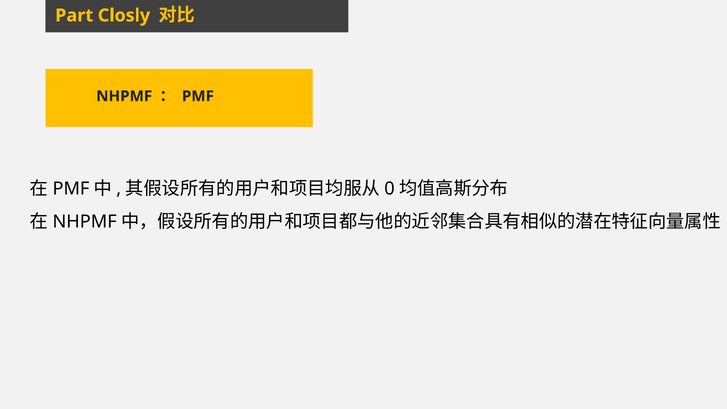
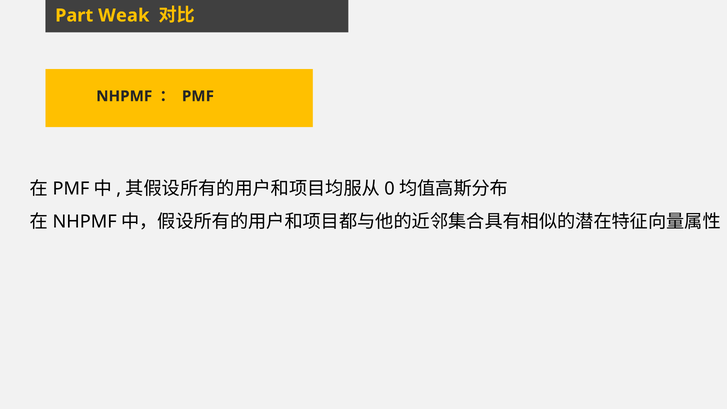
Closly: Closly -> Weak (124, 15)
